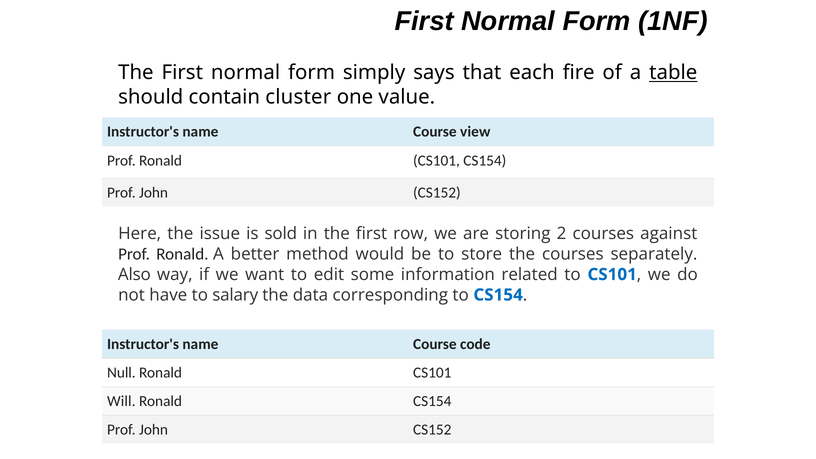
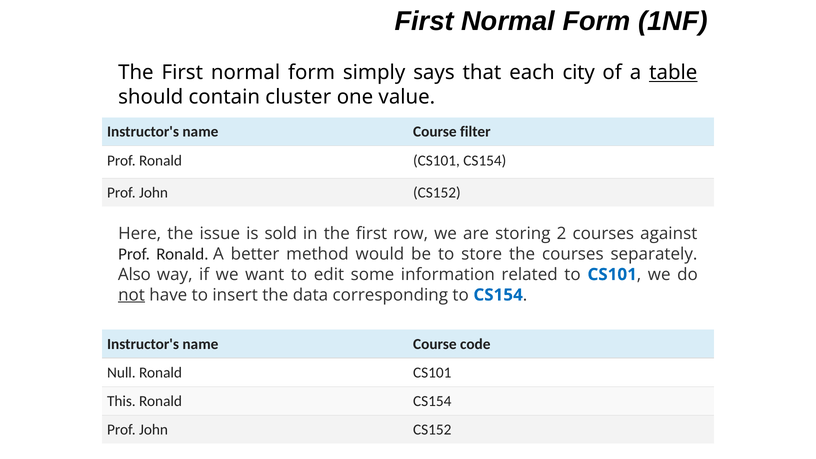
fire: fire -> city (579, 73)
view: view -> filter (475, 132)
not underline: none -> present (132, 295)
salary: salary -> insert (235, 295)
Will: Will -> This (121, 401)
